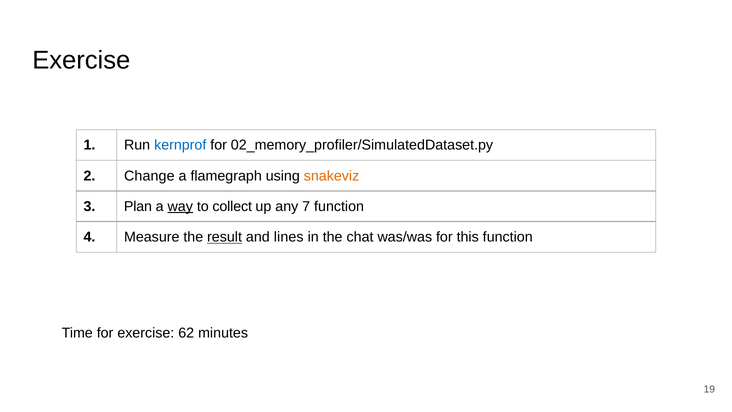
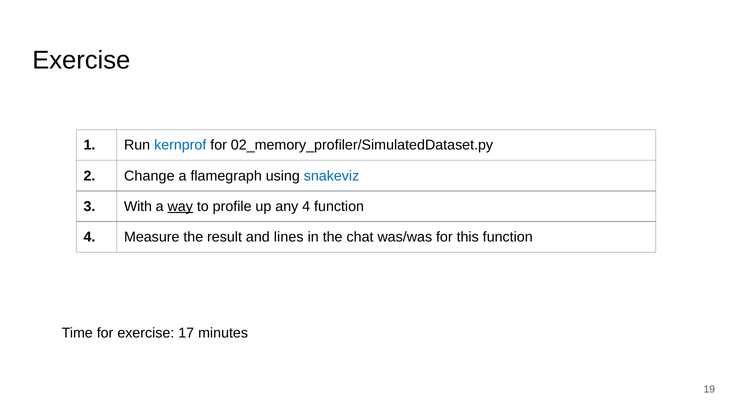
snakeviz colour: orange -> blue (332, 176)
Plan: Plan -> With (138, 206)
collect: collect -> profile (232, 206)
any 7: 7 -> 4 (306, 206)
result underline: present -> none (225, 237)
62: 62 -> 17 (186, 333)
